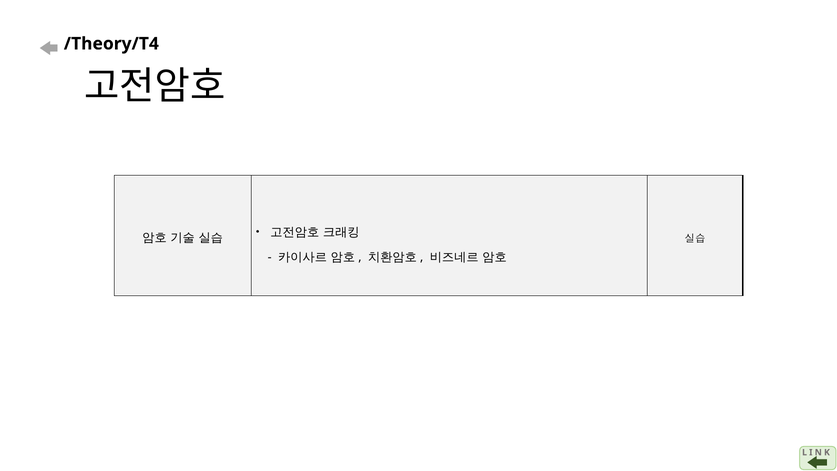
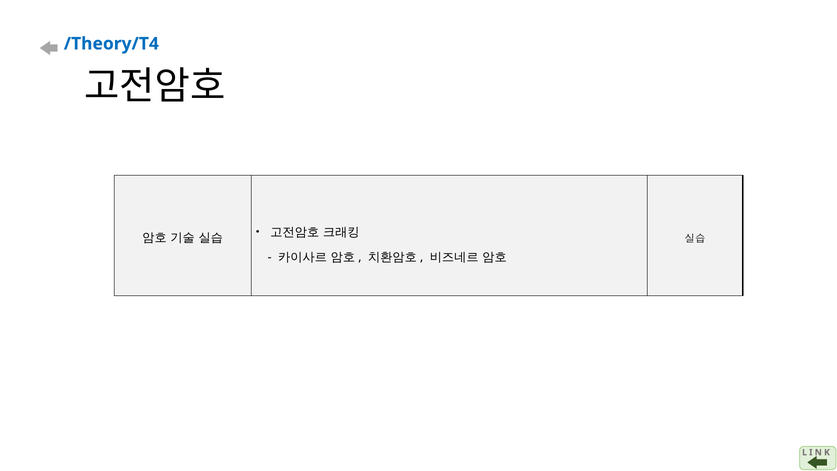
/Theory/T4 colour: black -> blue (111, 44)
